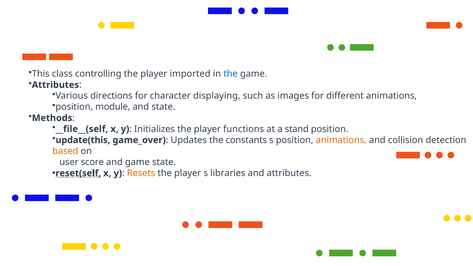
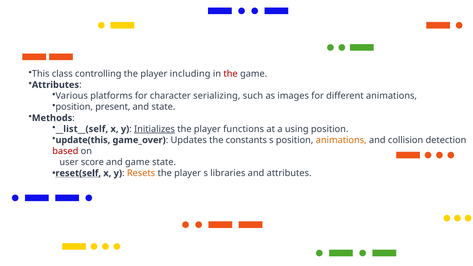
imported: imported -> including (190, 74)
the colour: blue -> red (231, 74)
directions: directions -> platforms (111, 96)
displaying: displaying -> serializing (217, 96)
module: module -> present (113, 107)
__file__(self: __file__(self -> __list__(self (82, 129)
Initializes underline: none -> present (155, 129)
stand: stand -> using (297, 129)
based colour: orange -> red (65, 151)
